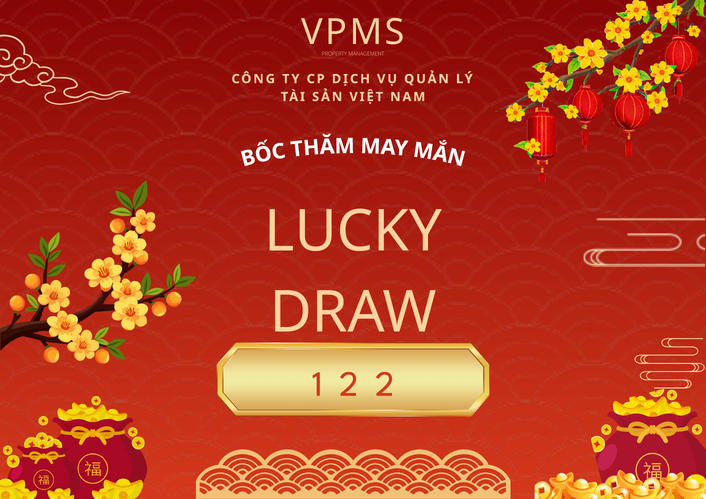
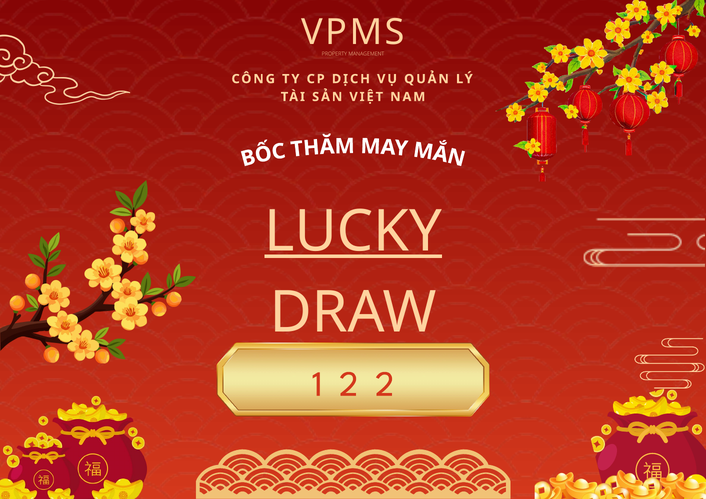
LUCKY underline: none -> present (353, 232)
